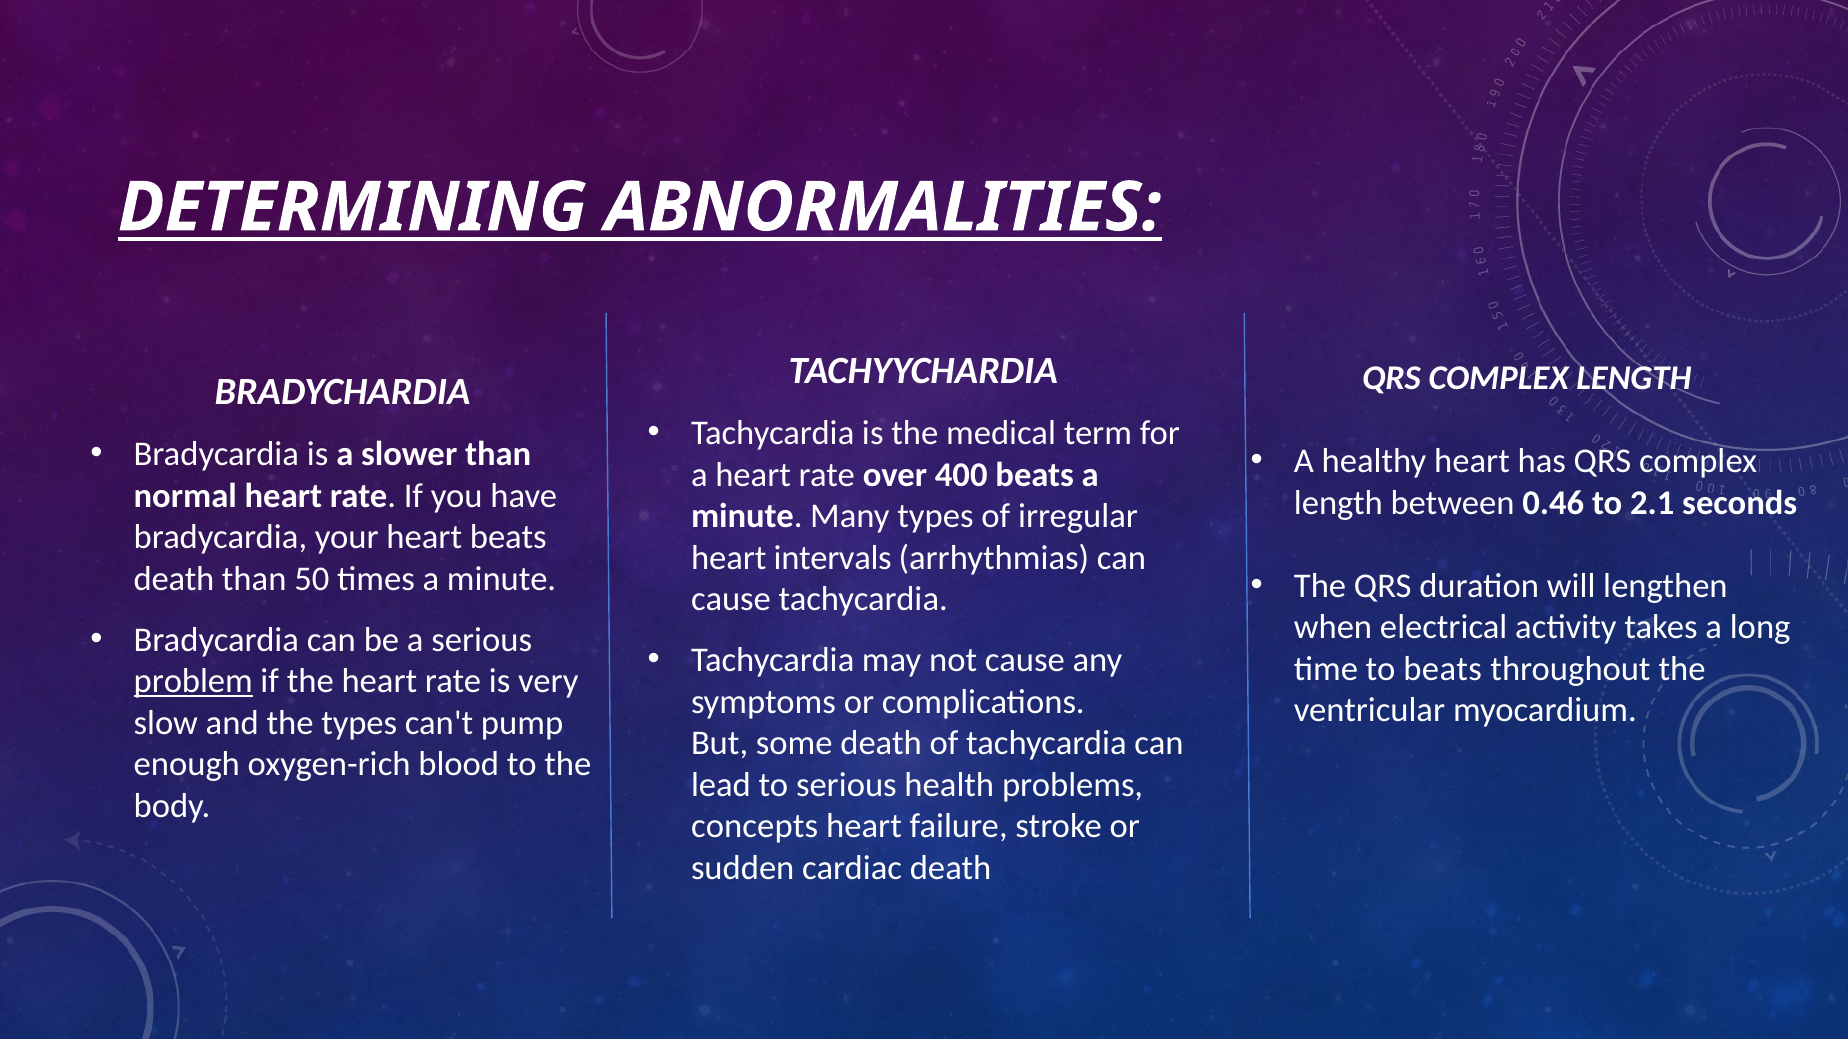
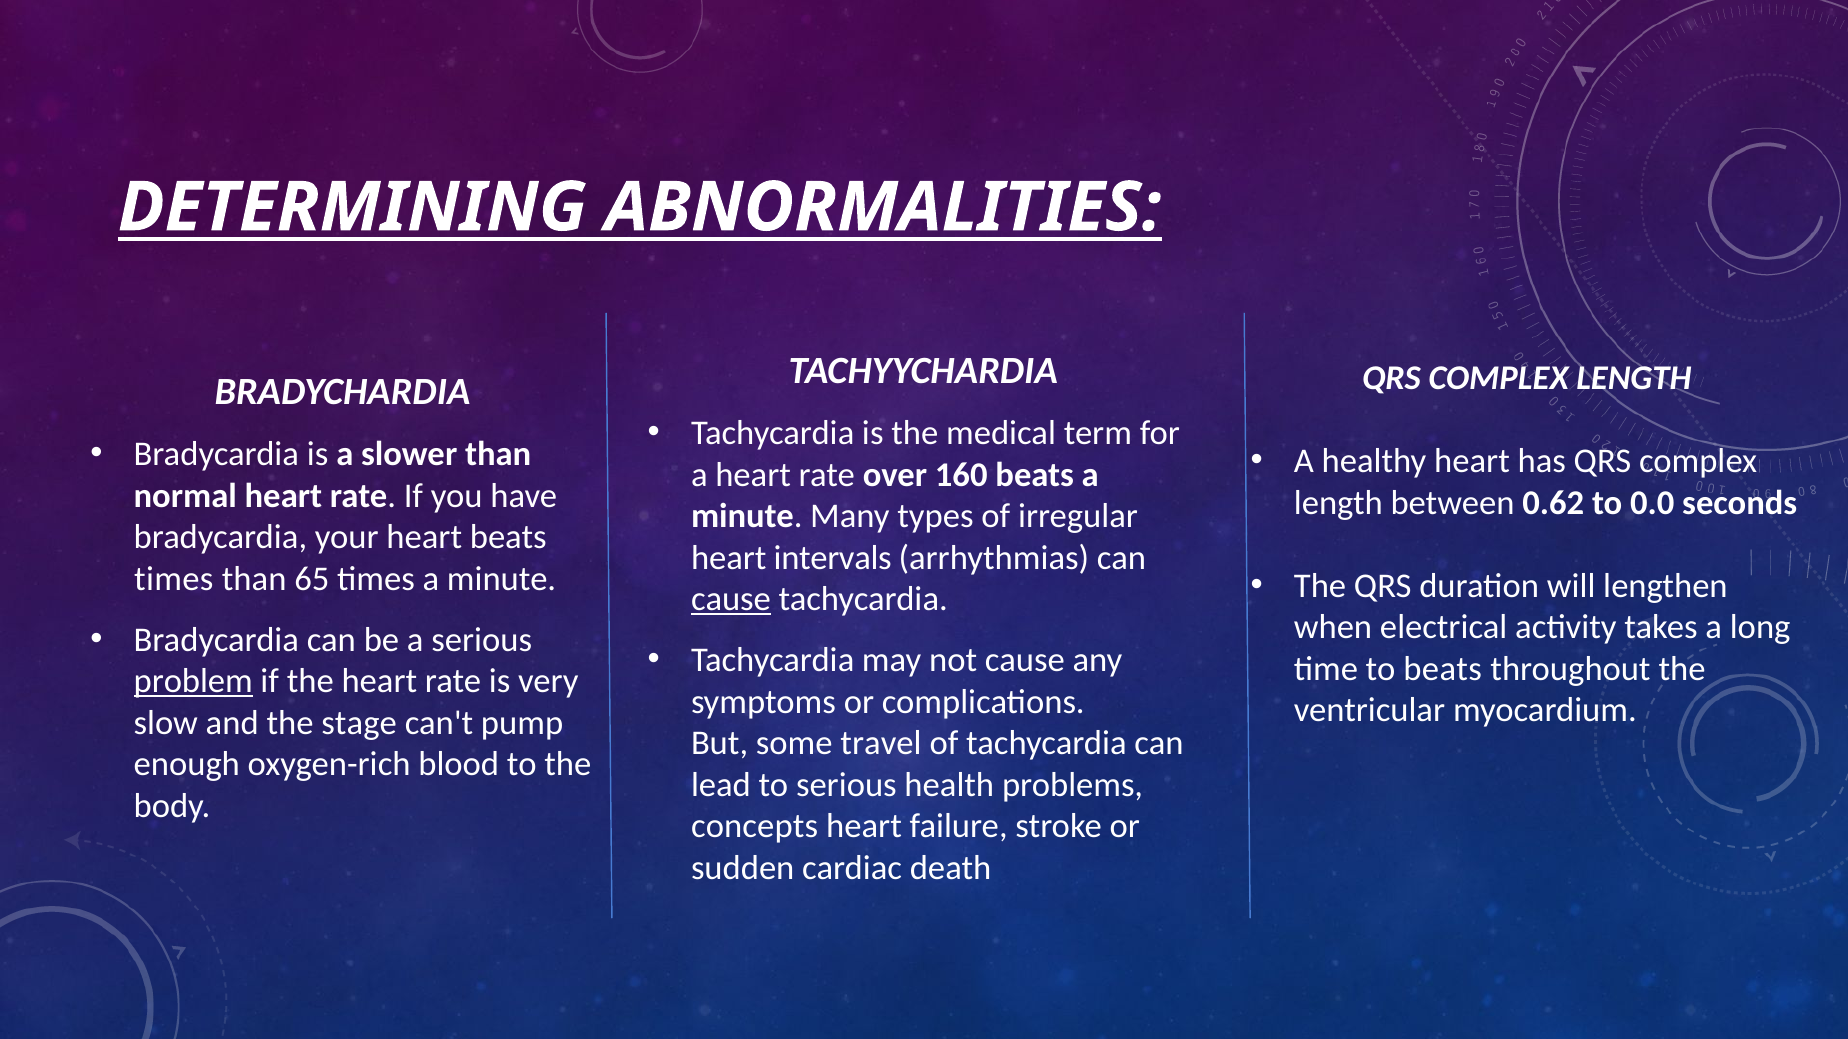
400: 400 -> 160 (961, 475)
0.46: 0.46 -> 0.62 (1553, 503)
2.1: 2.1 -> 0.0 (1652, 503)
death: death -> times (174, 579)
50: 50 -> 65 (312, 579)
cause underline: none -> present (731, 600)
the types: types -> stage (359, 723)
some death: death -> travel (881, 744)
